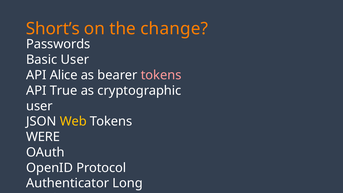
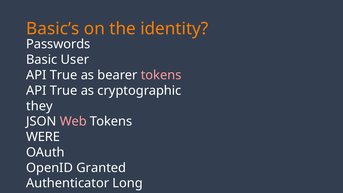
Short’s: Short’s -> Basic’s (53, 29)
change: change -> identity (174, 29)
Alice: Alice -> True (64, 75)
user: user -> they (39, 106)
Web colour: yellow -> pink (73, 121)
Protocol: Protocol -> Granted (101, 168)
